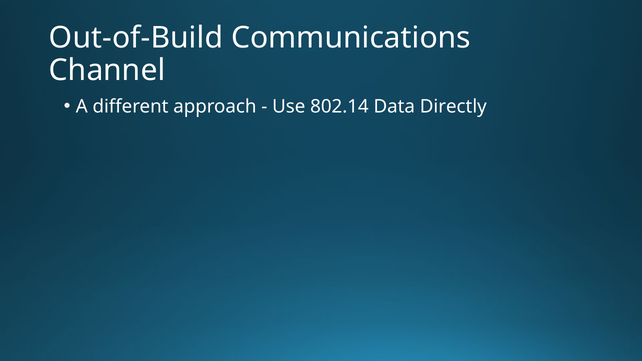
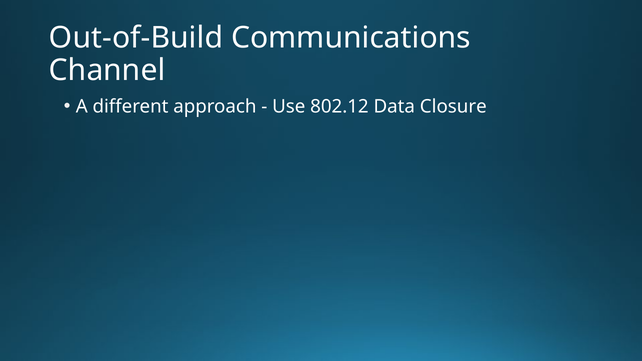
802.14: 802.14 -> 802.12 (339, 107)
Directly: Directly -> Closure (453, 107)
